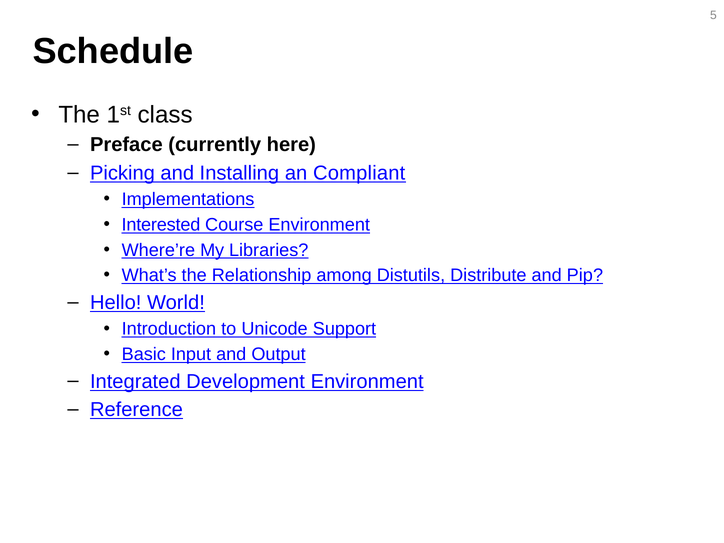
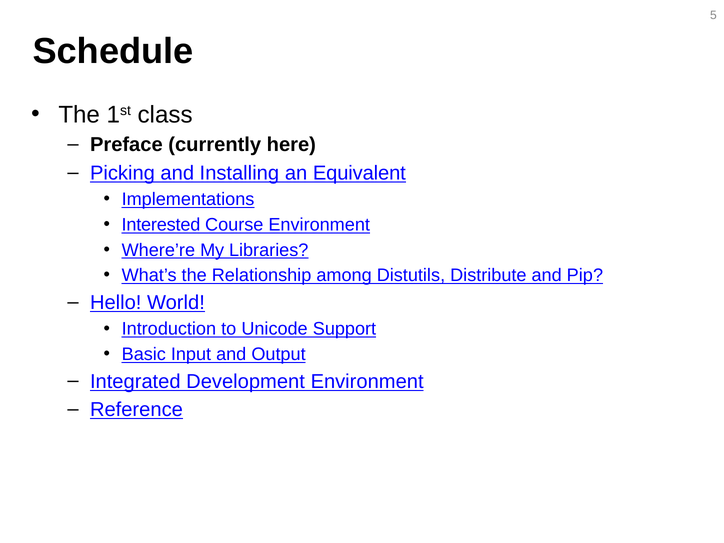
Compliant: Compliant -> Equivalent (359, 173)
